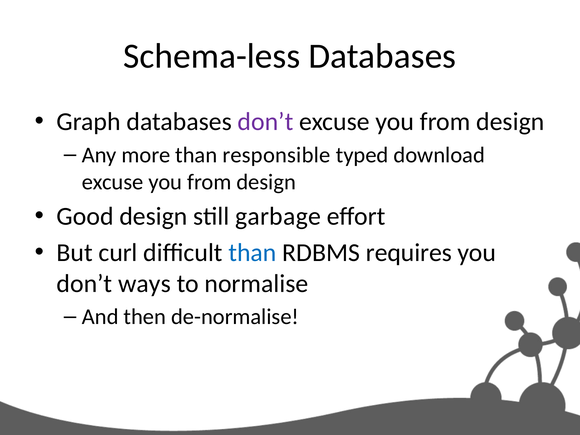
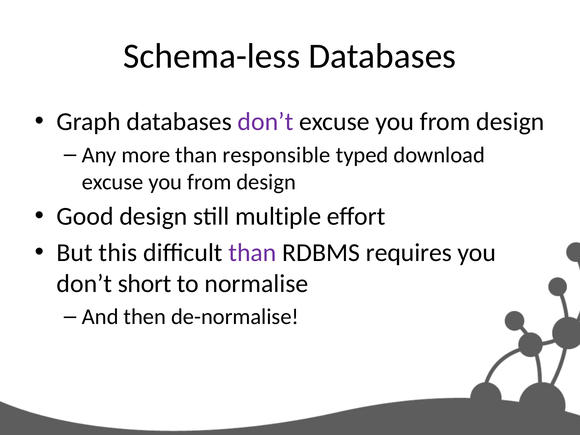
garbage: garbage -> multiple (278, 216)
curl: curl -> this (118, 253)
than colour: blue -> purple (252, 253)
ways: ways -> short (145, 284)
